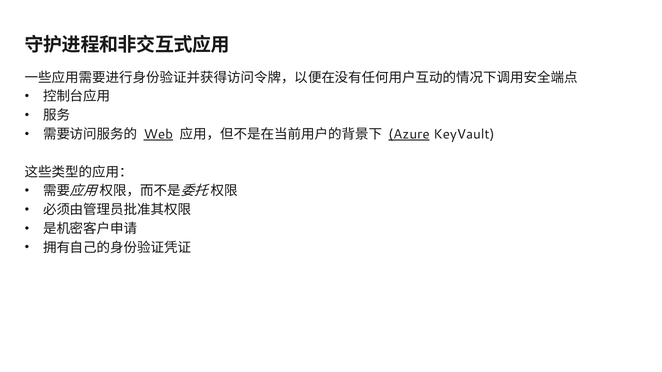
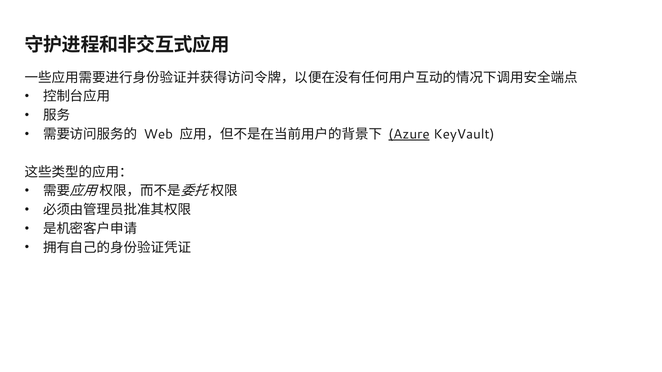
Web underline: present -> none (158, 134)
